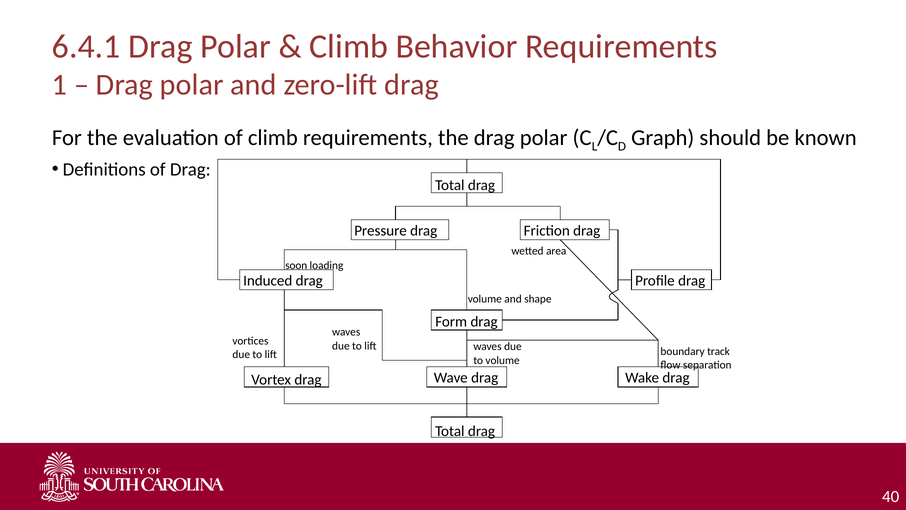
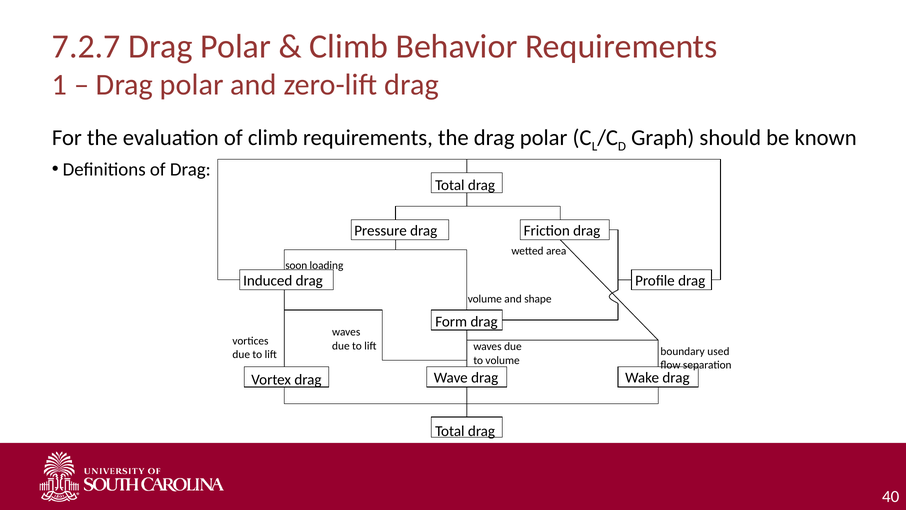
6.4.1: 6.4.1 -> 7.2.7 (86, 47)
track: track -> used (718, 351)
